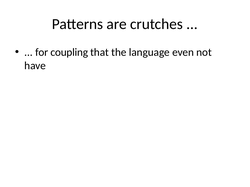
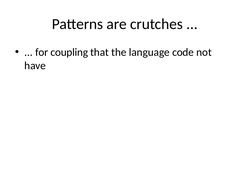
even: even -> code (183, 52)
